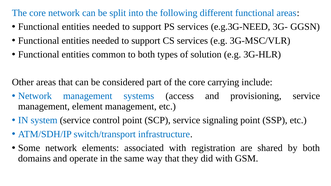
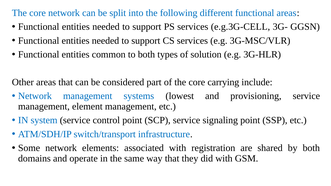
e.g.3G-NEED: e.g.3G-NEED -> e.g.3G-CELL (240, 27)
access: access -> lowest (180, 96)
